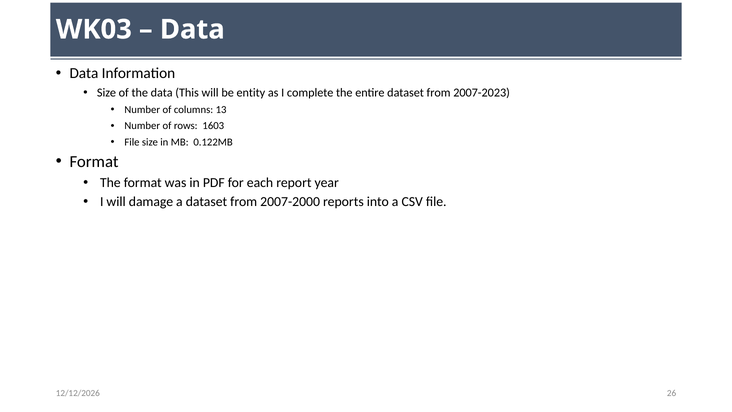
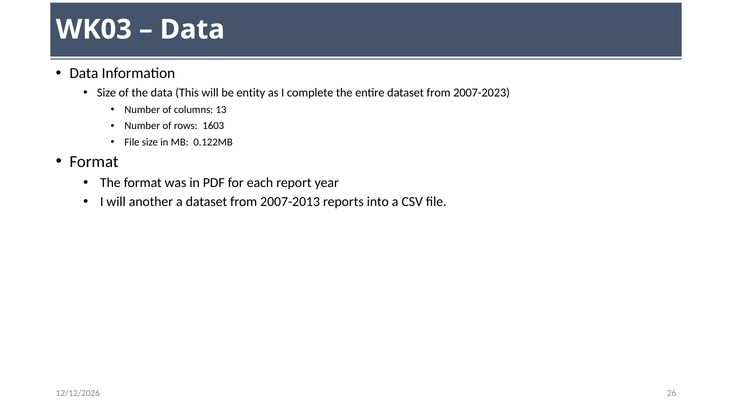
damage: damage -> another (151, 202)
2007-2000: 2007-2000 -> 2007-2013 (290, 202)
